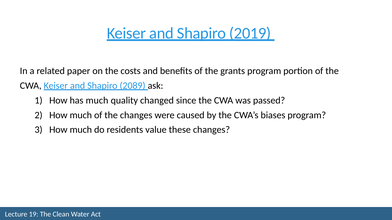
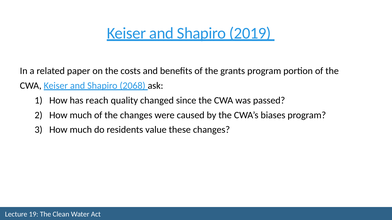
2089: 2089 -> 2068 (133, 86)
has much: much -> reach (97, 101)
